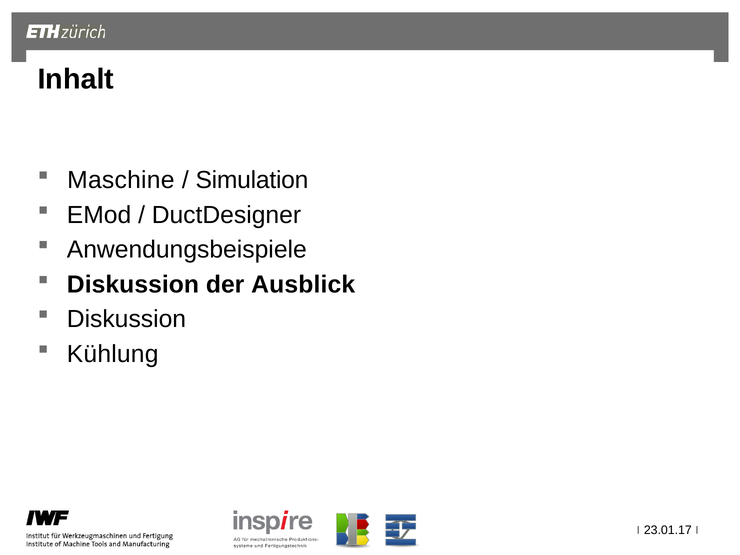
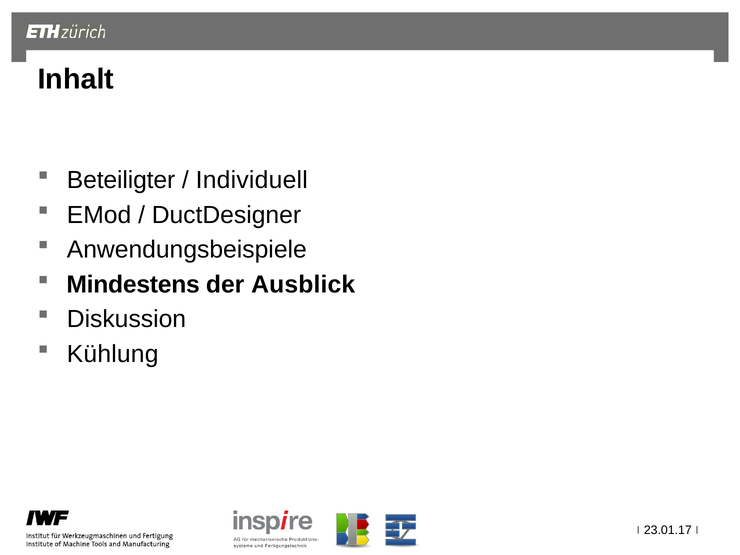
Maschine: Maschine -> Beteiligter (121, 180)
Simulation: Simulation -> Individuell (252, 180)
Diskussion: Diskussion -> Mindestens (133, 285)
